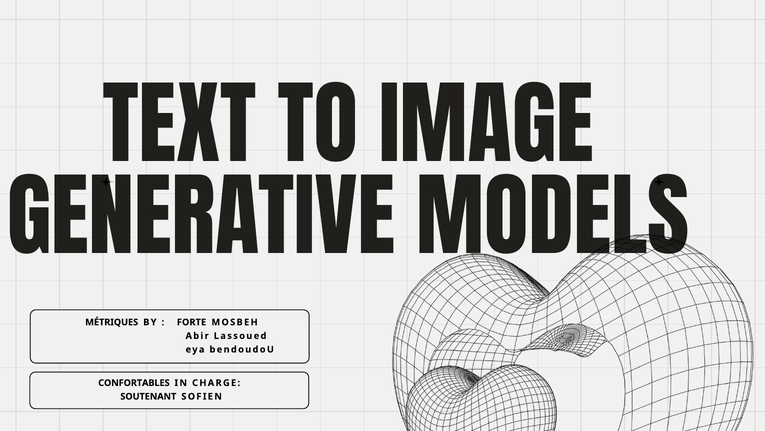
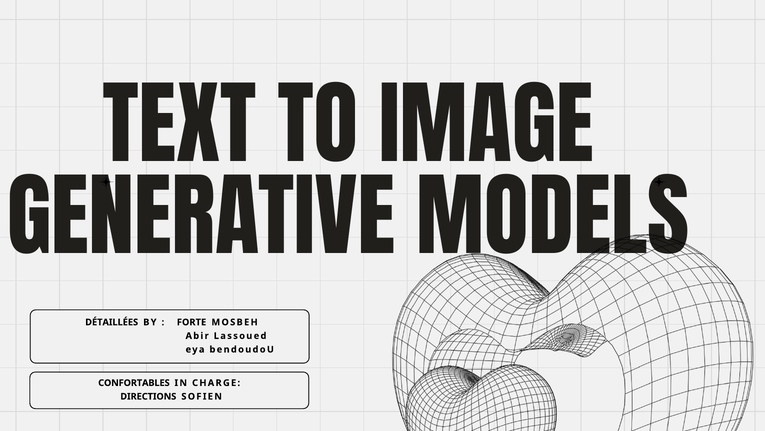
MÉTRIQUES: MÉTRIQUES -> DÉTAILLÉES (112, 322)
SOUTENANT: SOUTENANT -> DIRECTIONS (148, 396)
